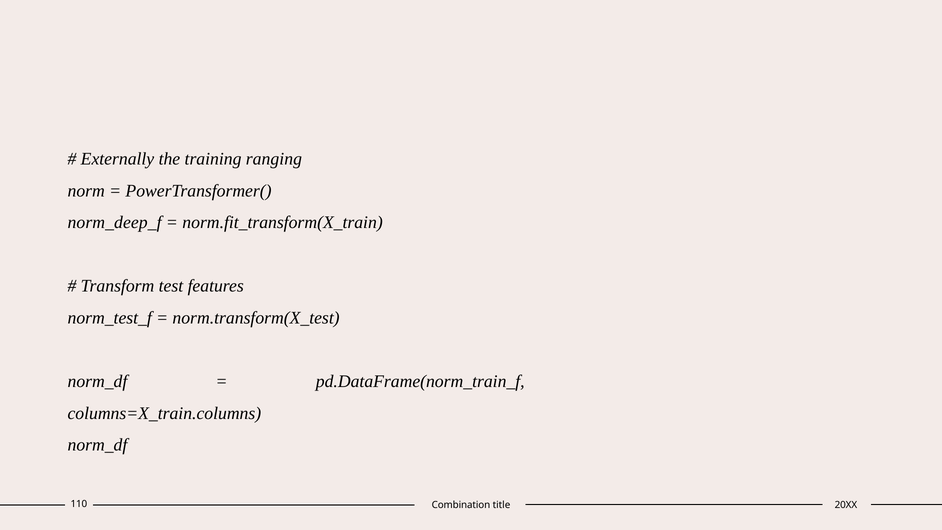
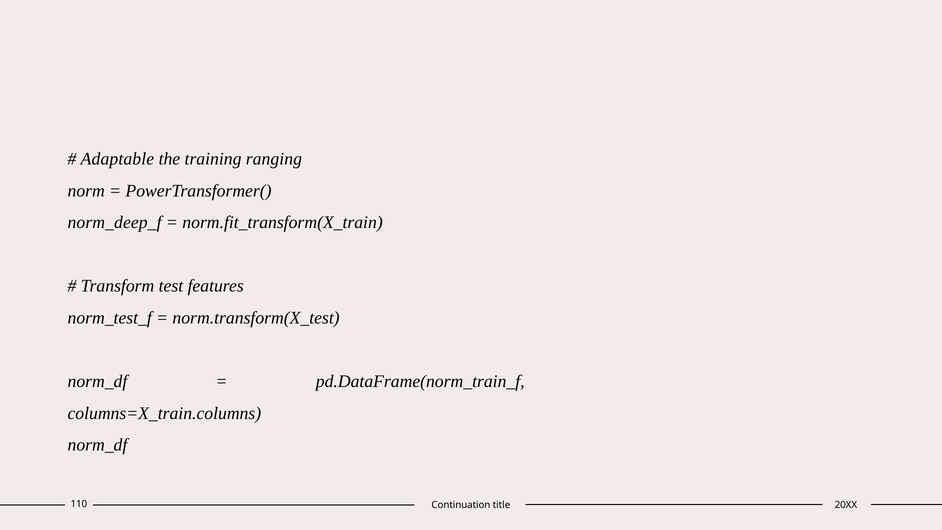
Externally: Externally -> Adaptable (117, 159)
Combination: Combination -> Continuation (461, 505)
